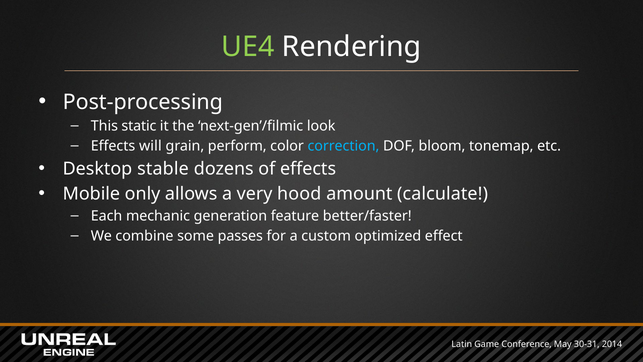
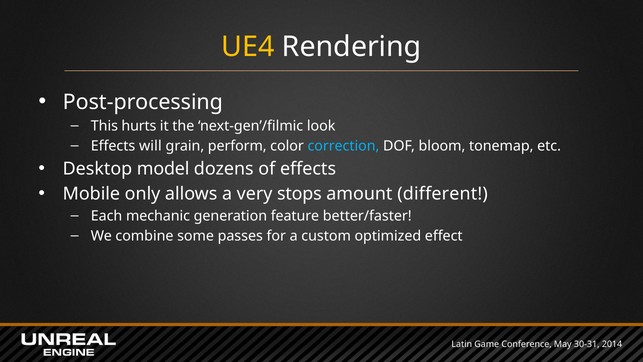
UE4 colour: light green -> yellow (248, 47)
static: static -> hurts (139, 126)
stable: stable -> model (163, 169)
hood: hood -> stops (299, 194)
calculate: calculate -> different (443, 194)
